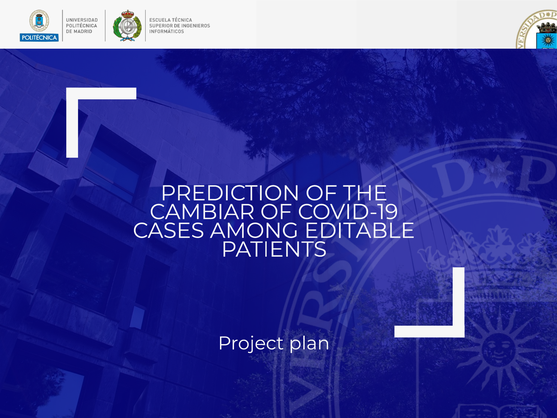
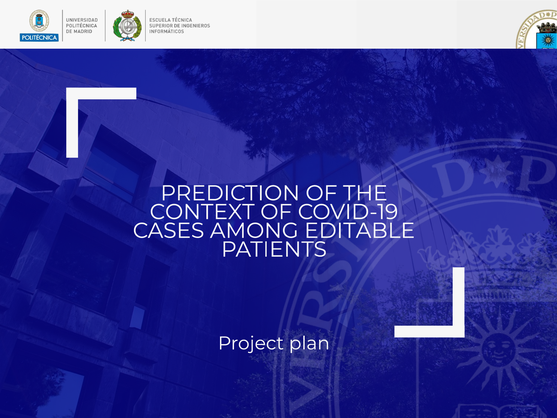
CAMBIAR: CAMBIAR -> CONTEXT (202, 212)
